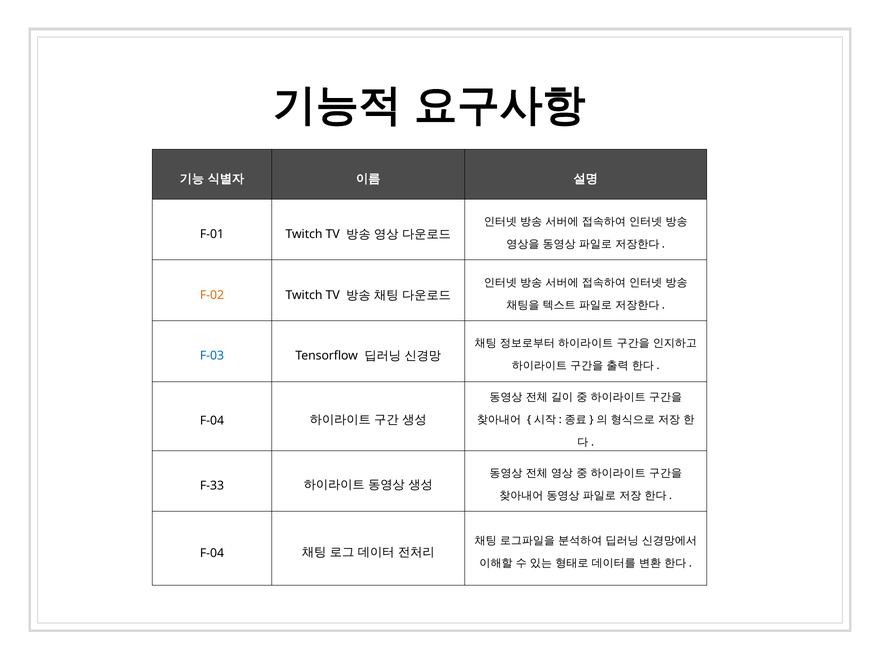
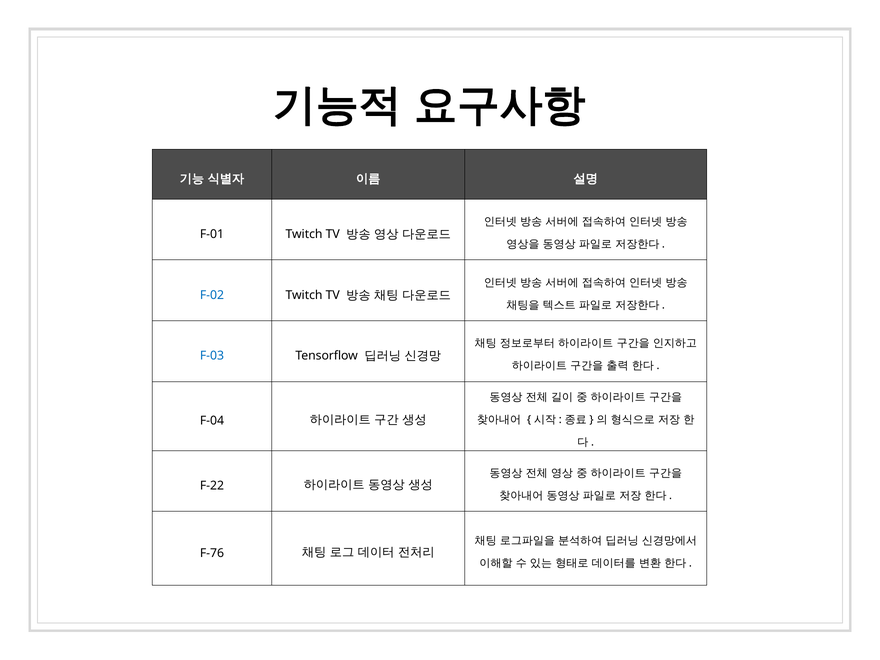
F-02 colour: orange -> blue (212, 295)
F-33: F-33 -> F-22 (212, 486)
F-04: F-04 -> F-76 (212, 553)
